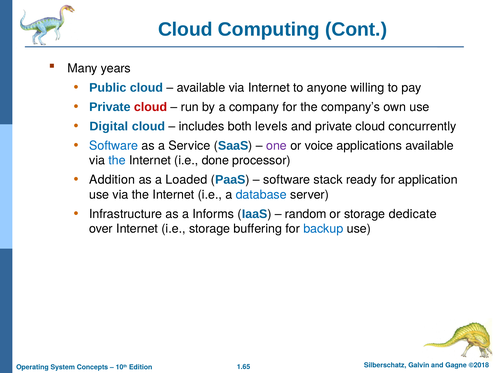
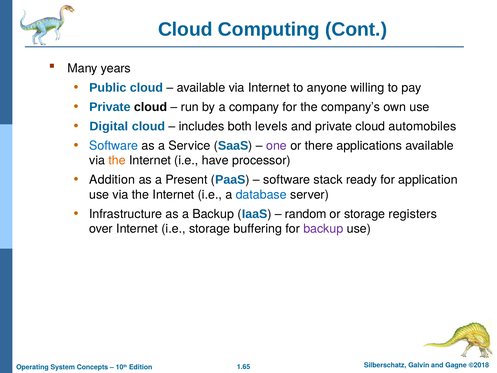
cloud colour: red -> black (151, 107)
concurrently: concurrently -> automobiles (422, 126)
voice: voice -> there (319, 145)
the colour: blue -> orange (117, 160)
done: done -> have (215, 160)
Loaded: Loaded -> Present (187, 180)
a Informs: Informs -> Backup (213, 214)
dedicate: dedicate -> registers (413, 214)
backup colour: blue -> purple (323, 229)
